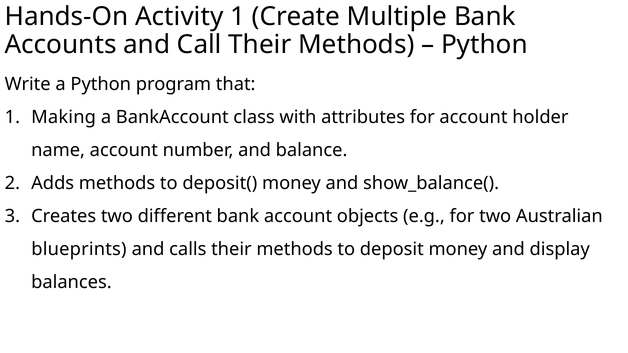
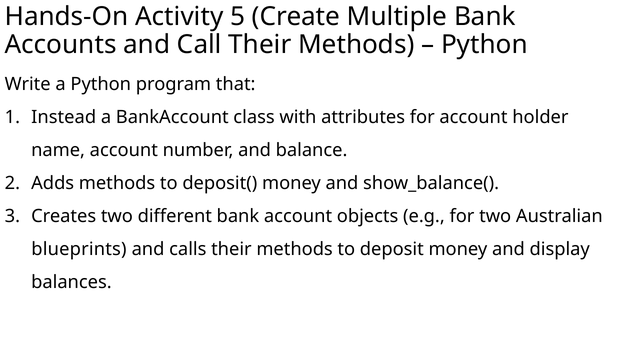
Activity 1: 1 -> 5 (238, 17)
Making: Making -> Instead (64, 117)
